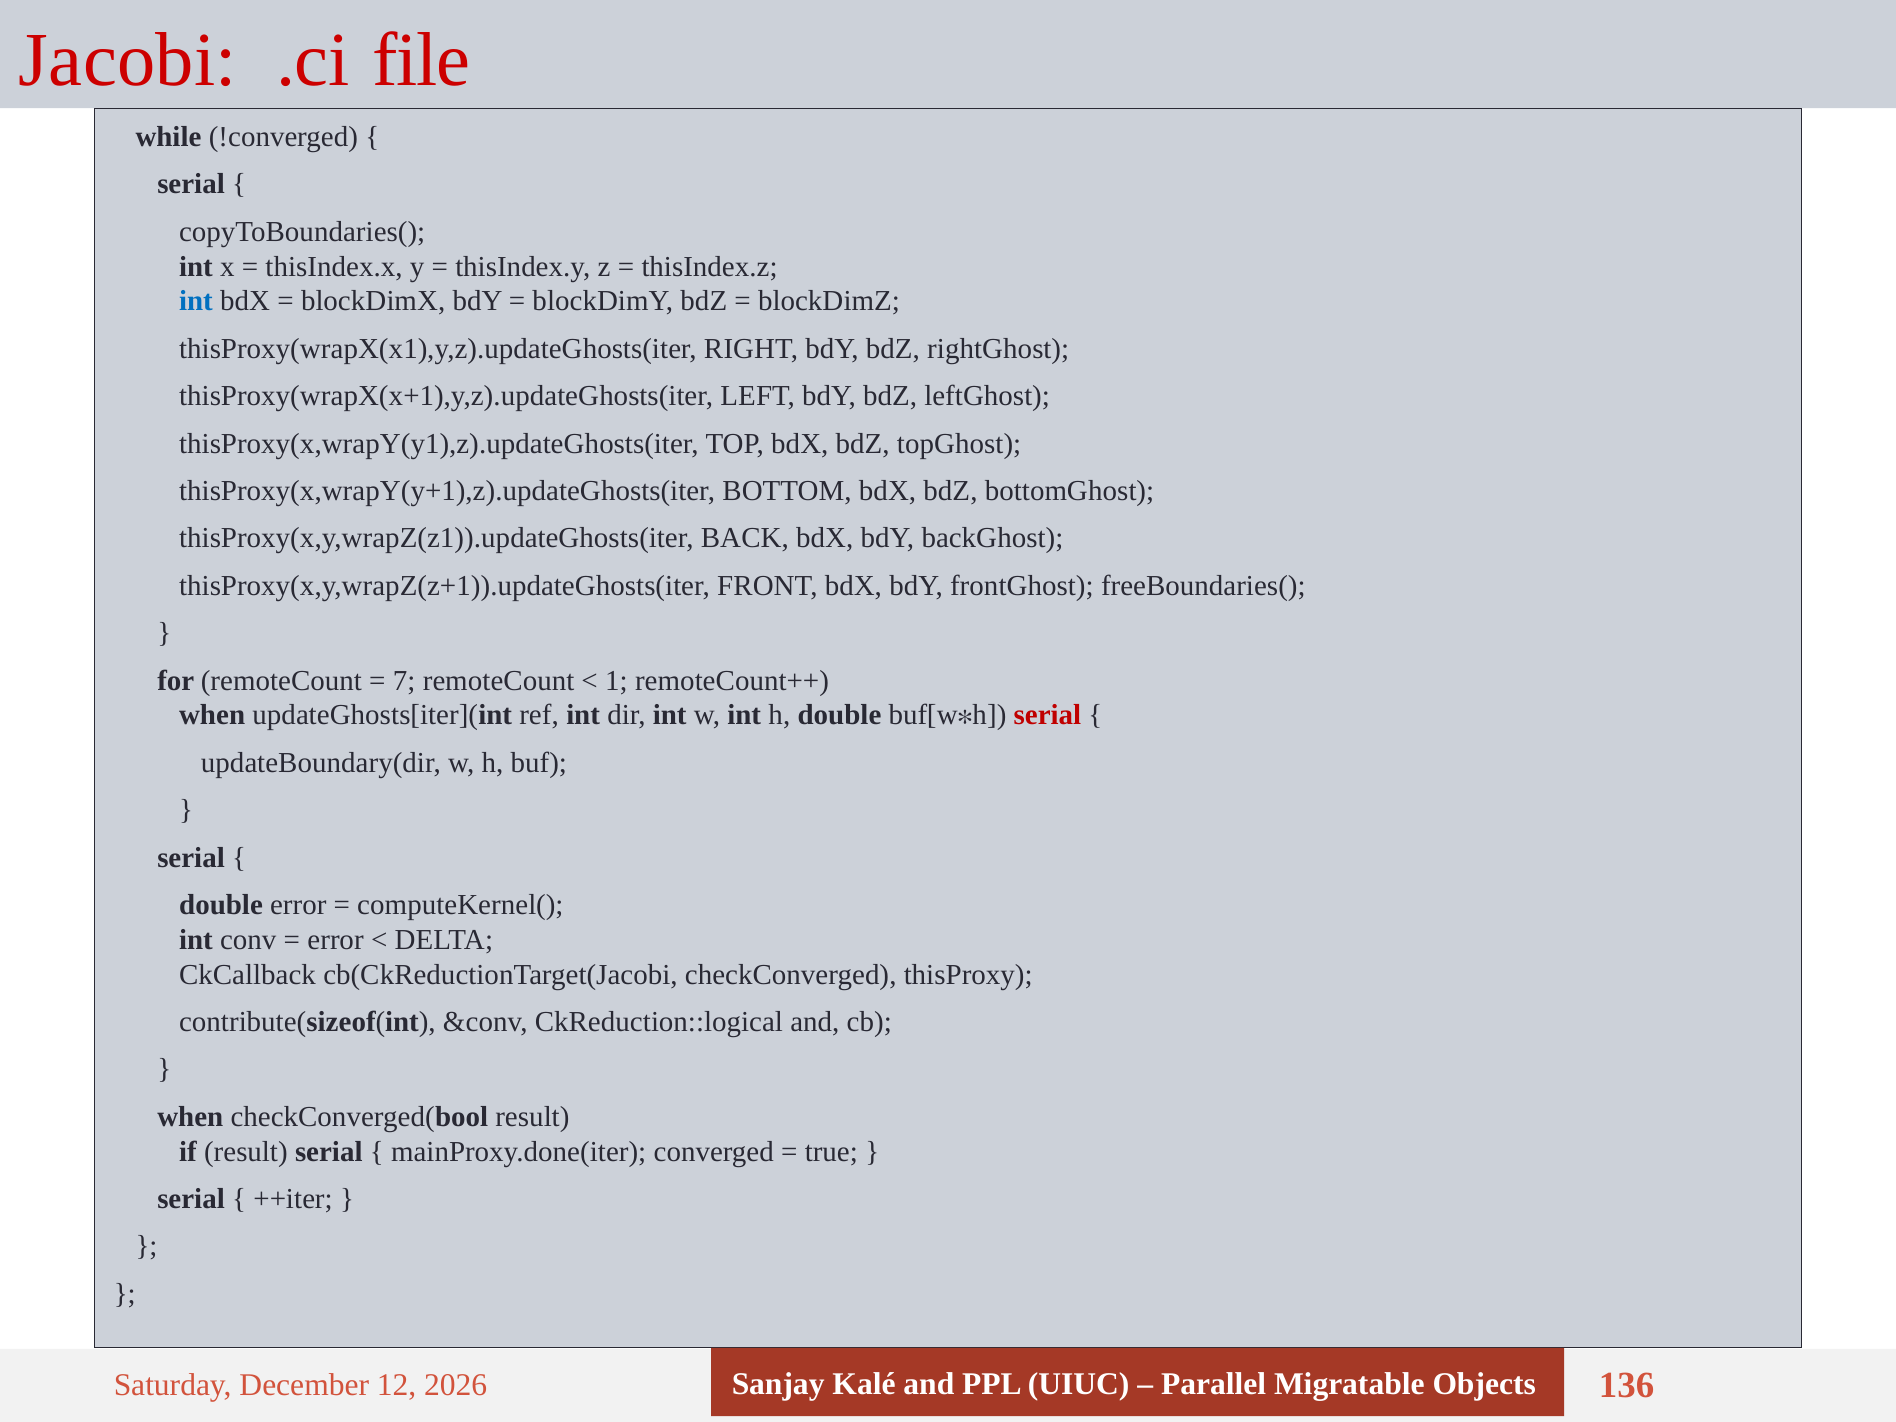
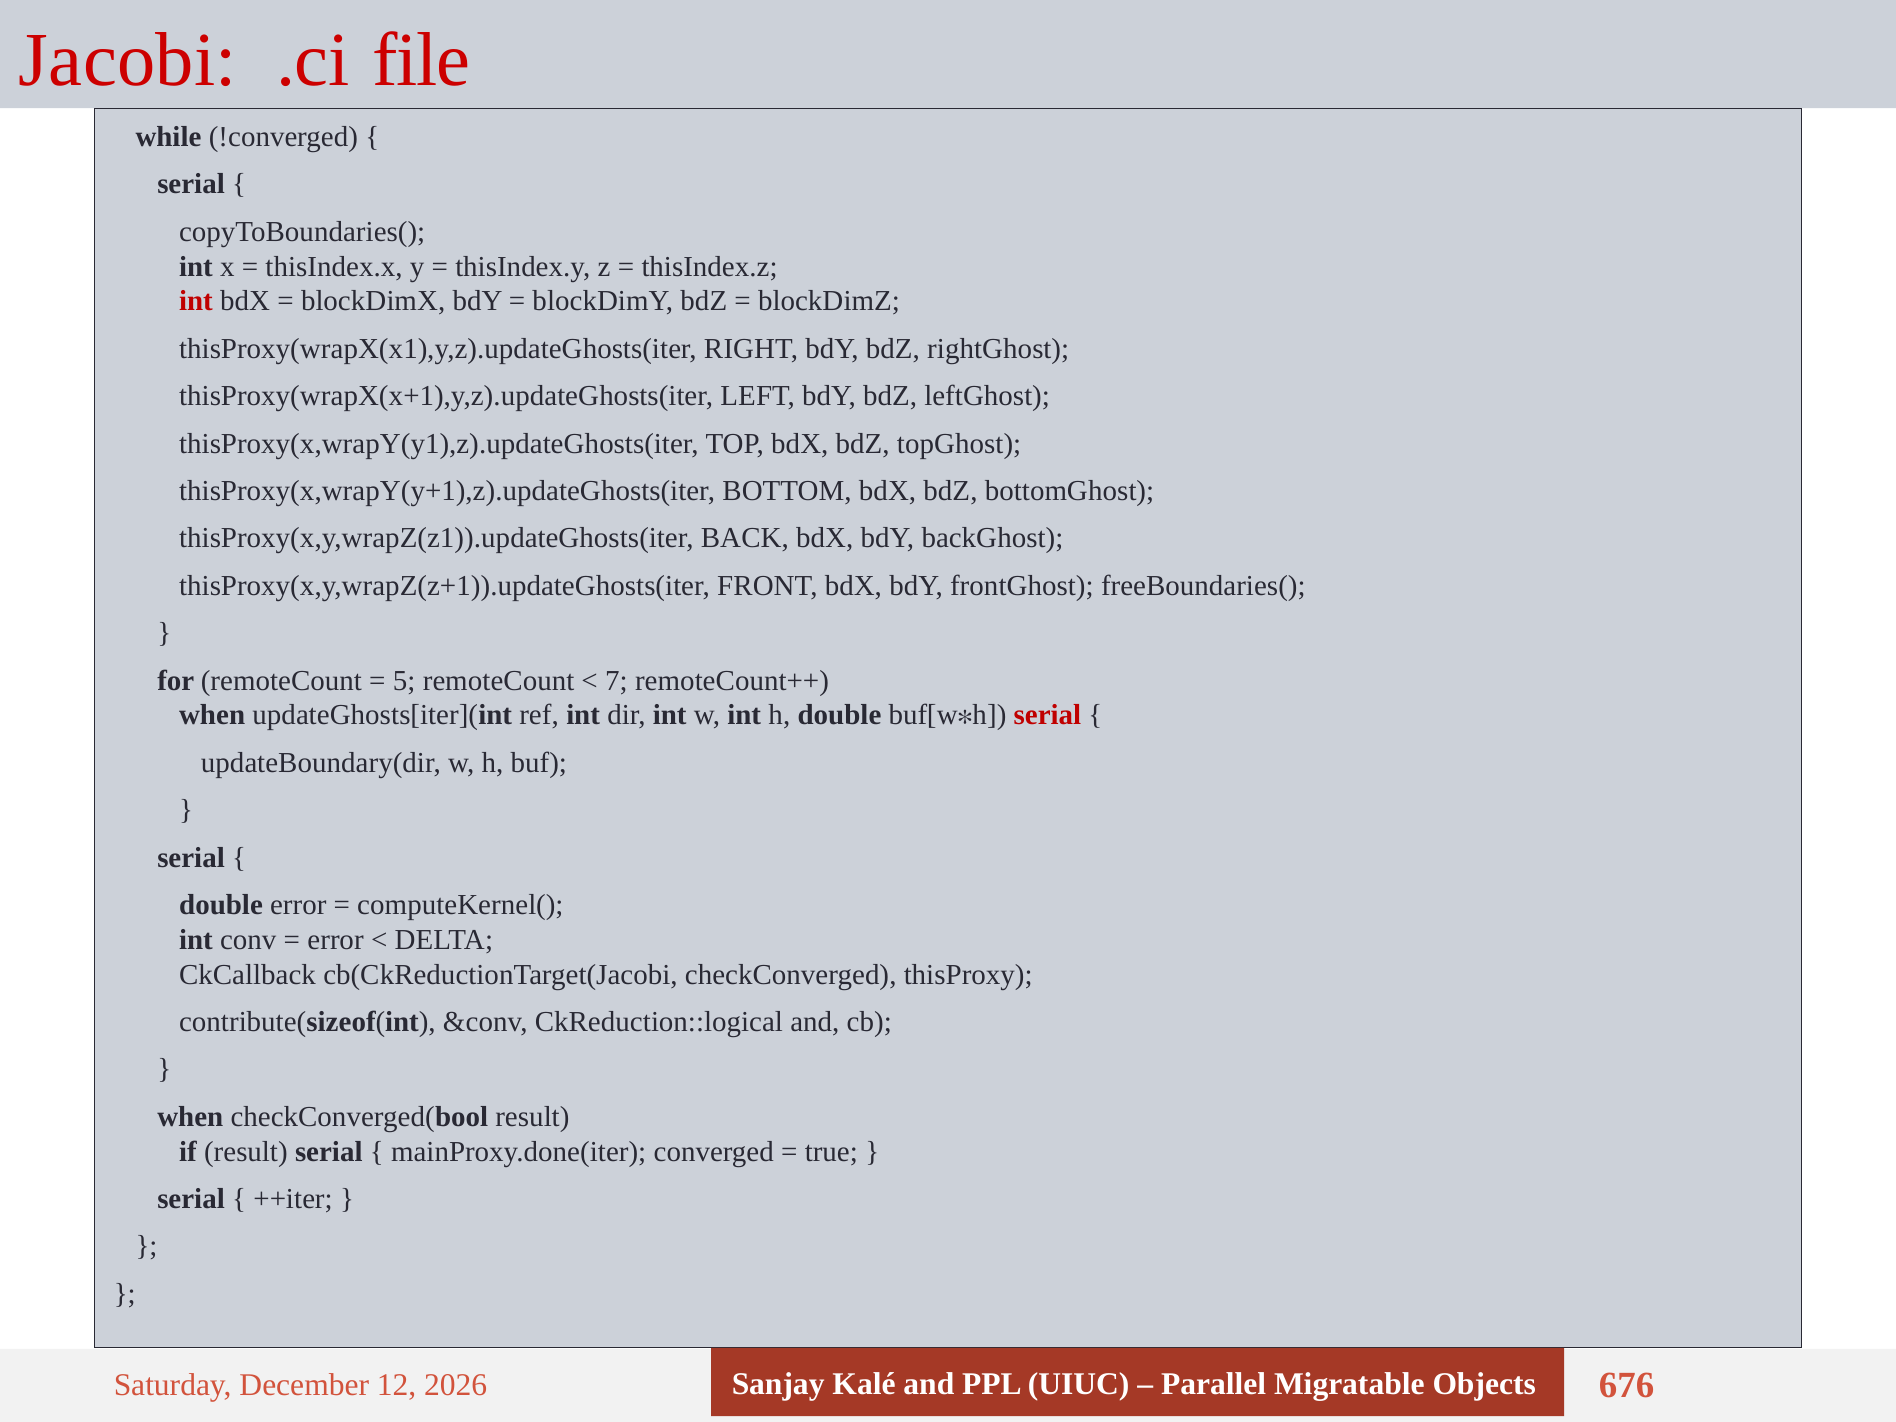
int colour: blue -> red (196, 301)
7: 7 -> 5 (404, 681)
1: 1 -> 7 (616, 681)
136: 136 -> 676 (1627, 1386)
